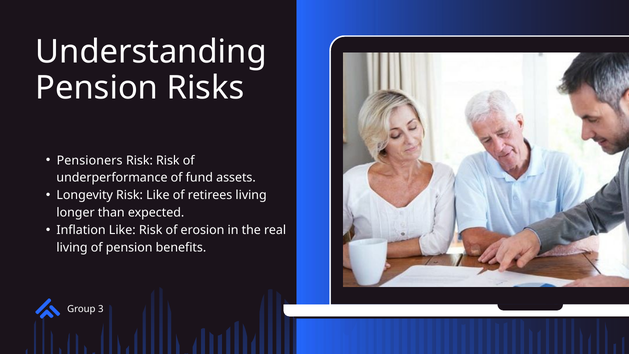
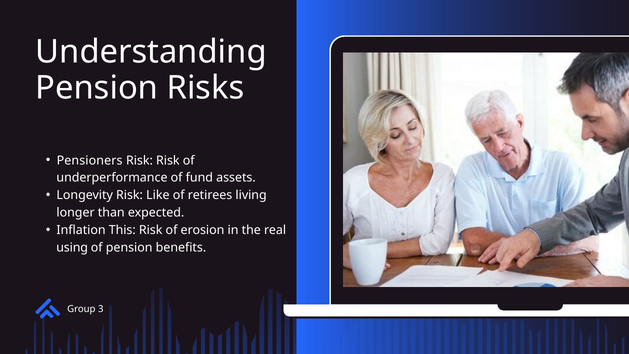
Inflation Like: Like -> This (122, 230)
living: living -> using (72, 247)
